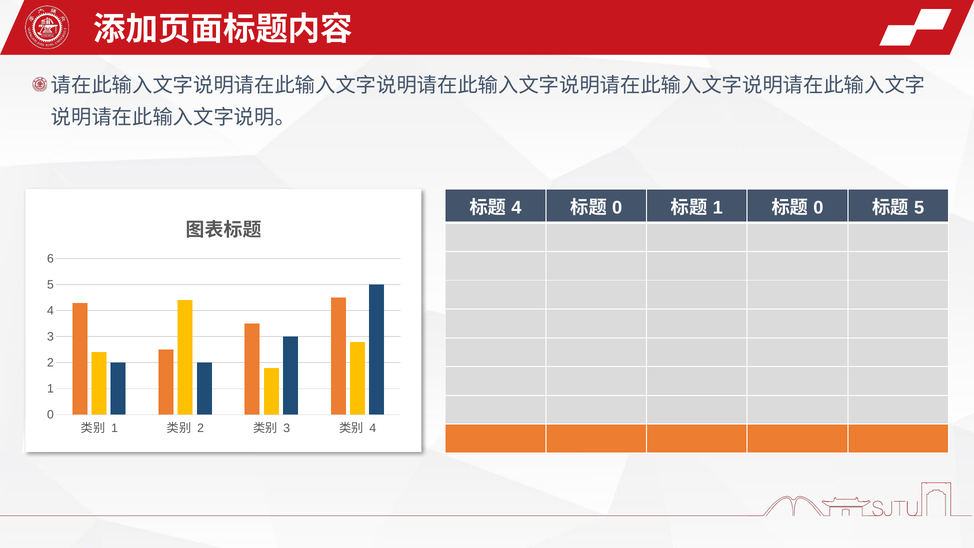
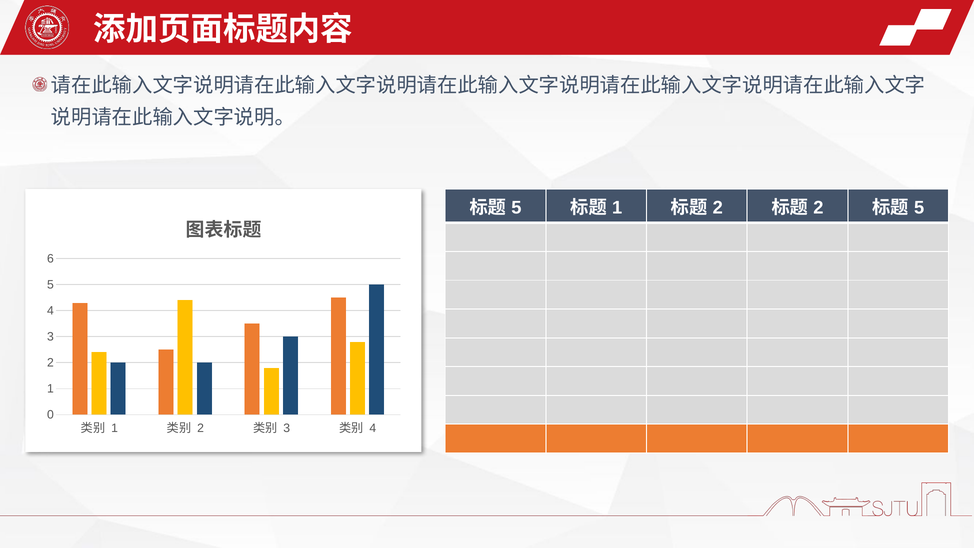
4: 4 -> 5 (516, 208)
0: 0 -> 1 (617, 208)
1: 1 -> 2 (718, 208)
0: 0 -> 2 (818, 208)
